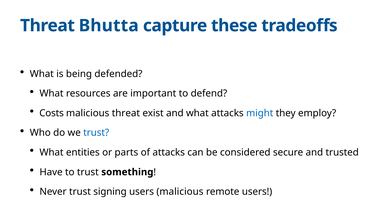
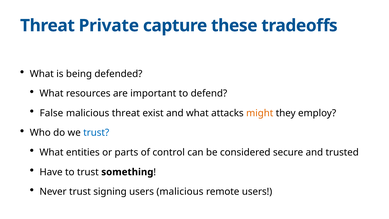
Bhutta: Bhutta -> Private (109, 26)
Costs: Costs -> False (51, 113)
might colour: blue -> orange (260, 113)
of attacks: attacks -> control (169, 152)
